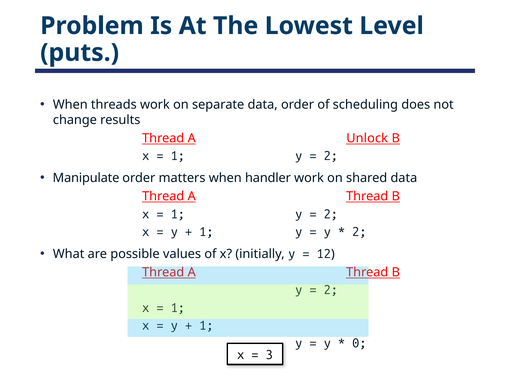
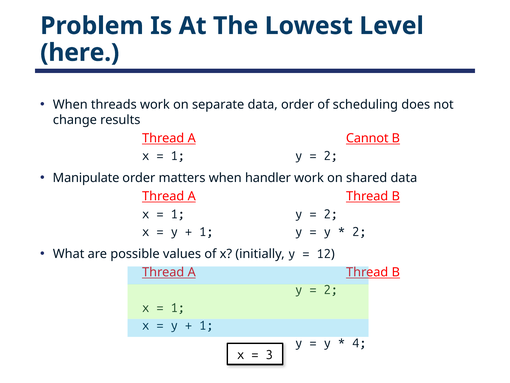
puts: puts -> here (80, 53)
Unlock: Unlock -> Cannot (367, 138)
0: 0 -> 4 (359, 343)
